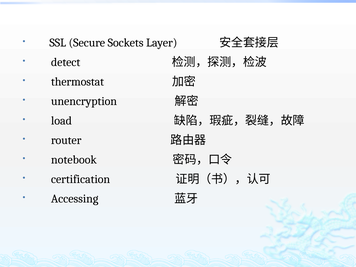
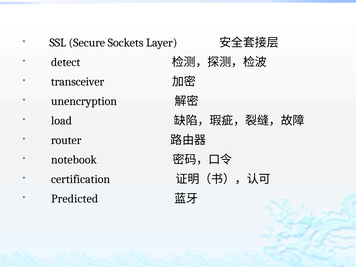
thermostat: thermostat -> transceiver (78, 82)
Accessing: Accessing -> Predicted (75, 199)
